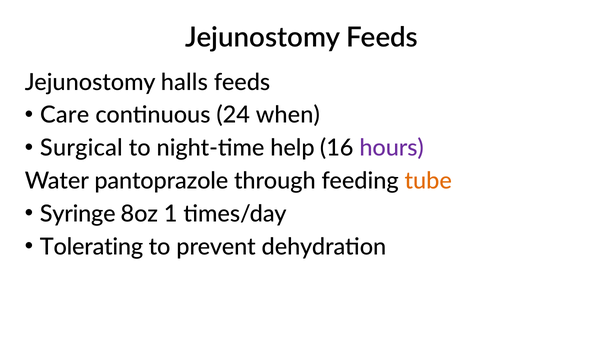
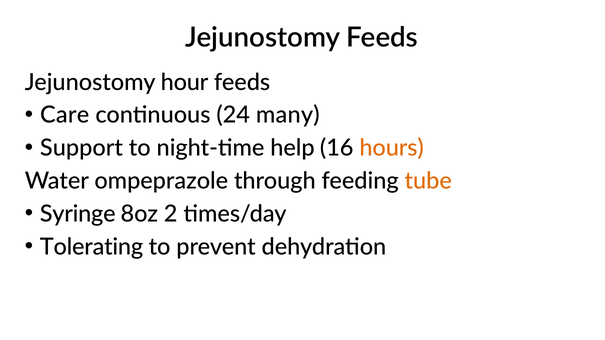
halls: halls -> hour (185, 82)
when: when -> many (288, 115)
Surgical: Surgical -> Support (81, 148)
hours colour: purple -> orange (392, 148)
pantoprazole: pantoprazole -> ompeprazole (161, 181)
1: 1 -> 2 (171, 214)
